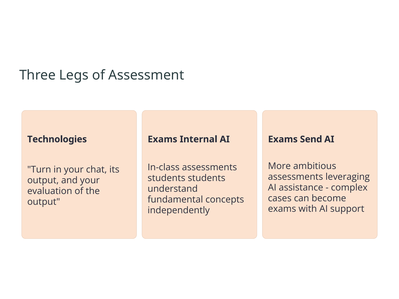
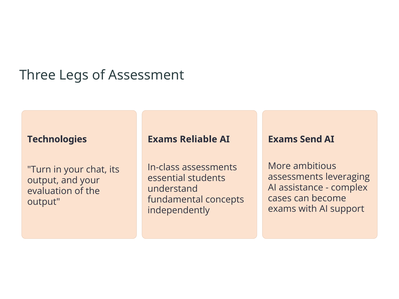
Internal: Internal -> Reliable (198, 139)
students: students -> essential (167, 178)
